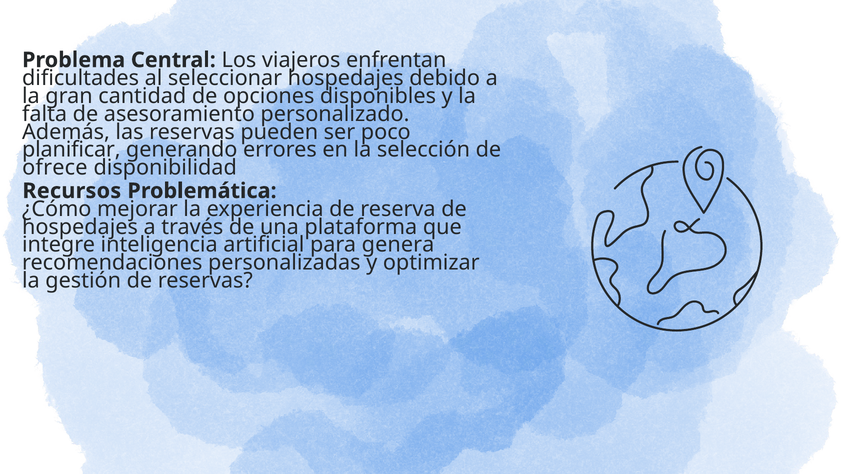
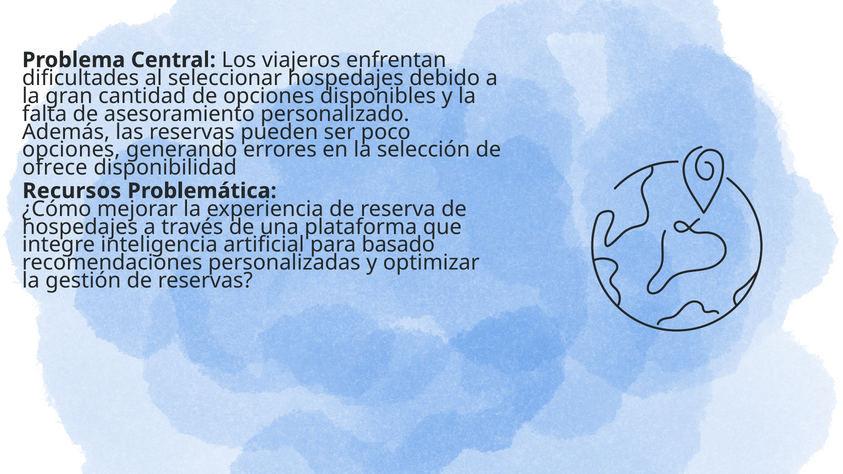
planificar: planificar -> opciones (71, 150)
genera: genera -> basado (398, 245)
